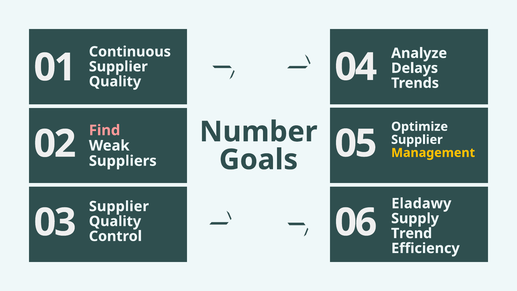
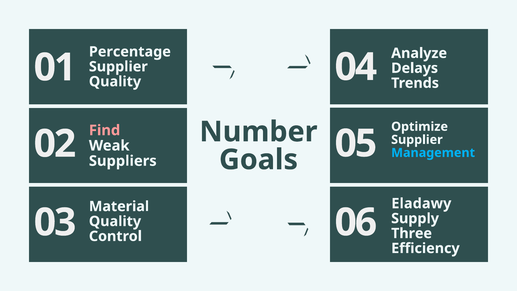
Continuous: Continuous -> Percentage (130, 52)
Management colour: yellow -> light blue (433, 153)
Supplier: Supplier -> Material (119, 206)
Trend: Trend -> Three (412, 233)
